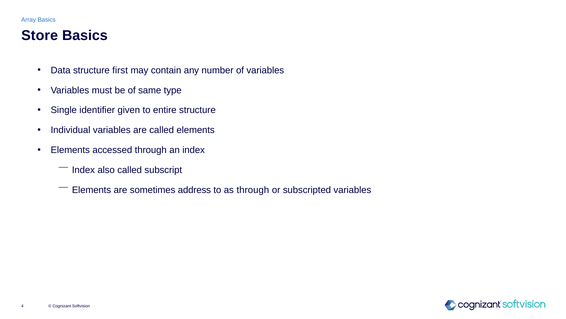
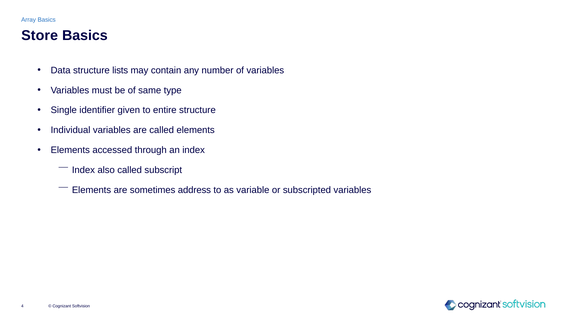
first: first -> lists (120, 70)
as through: through -> variable (253, 190)
